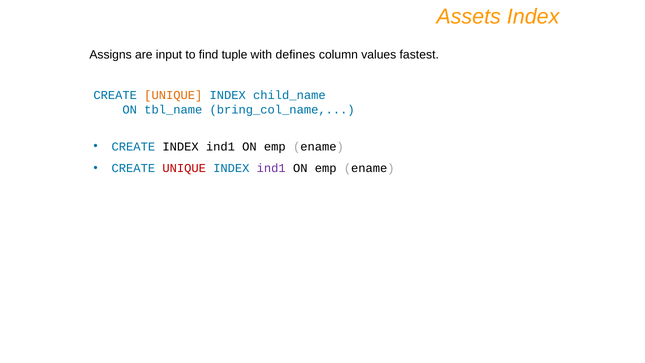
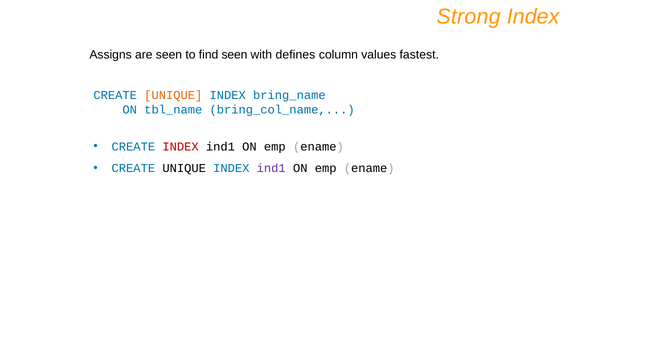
Assets: Assets -> Strong (469, 17)
are input: input -> seen (169, 55)
find tuple: tuple -> seen (234, 55)
child_name: child_name -> bring_name (289, 95)
INDEX colour: black -> red (181, 146)
UNIQUE colour: red -> black (184, 168)
